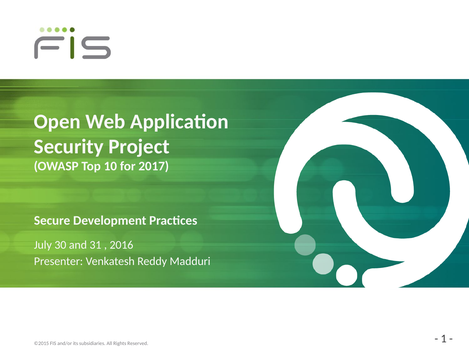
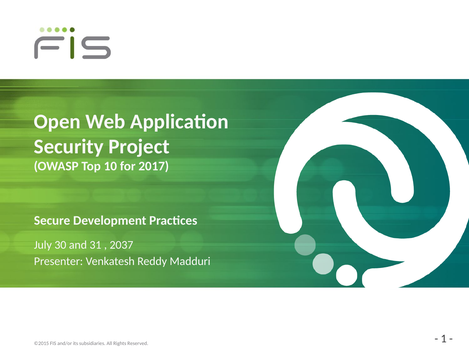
2016: 2016 -> 2037 (121, 245)
